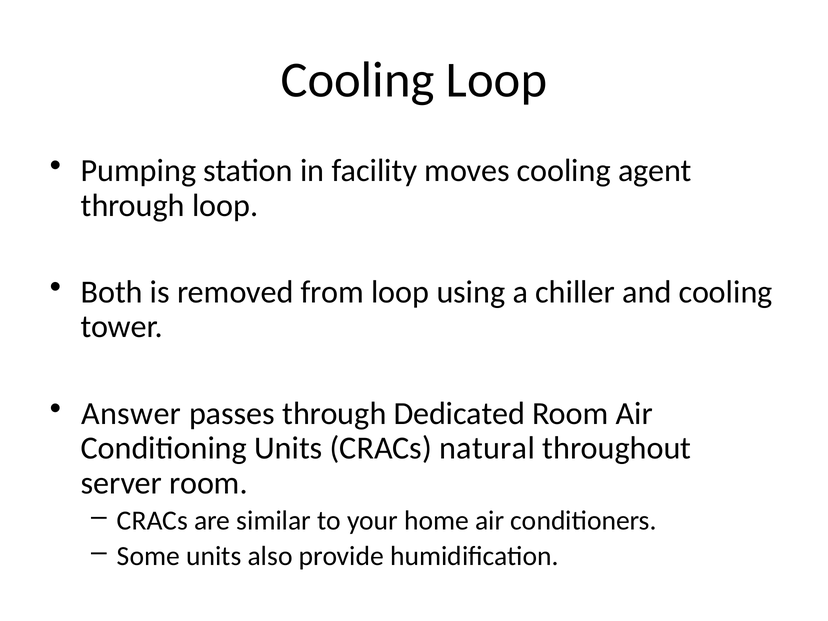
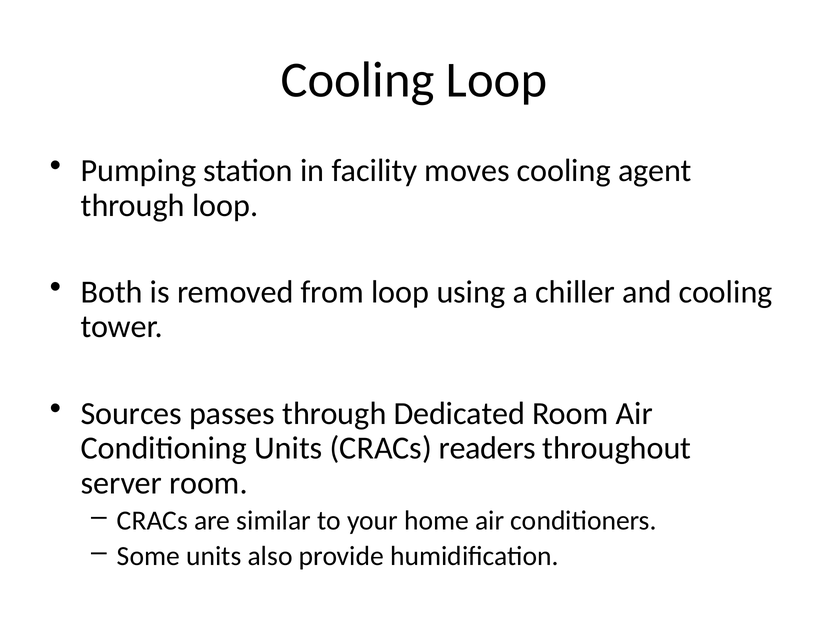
Answer: Answer -> Sources (131, 414)
natural: natural -> readers (487, 448)
